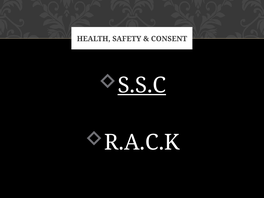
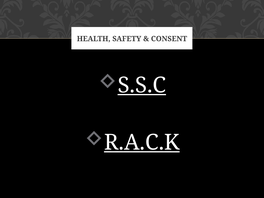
R.A.C.K underline: none -> present (142, 142)
